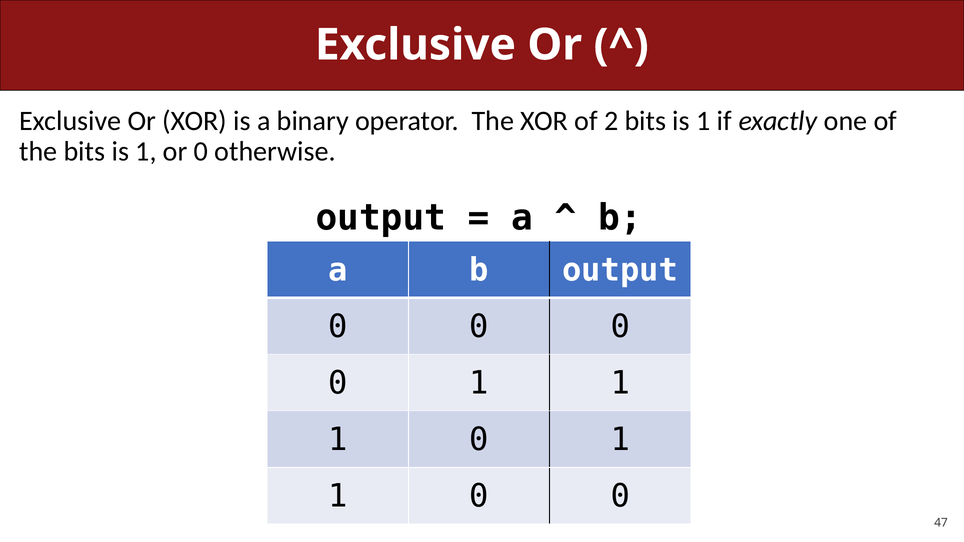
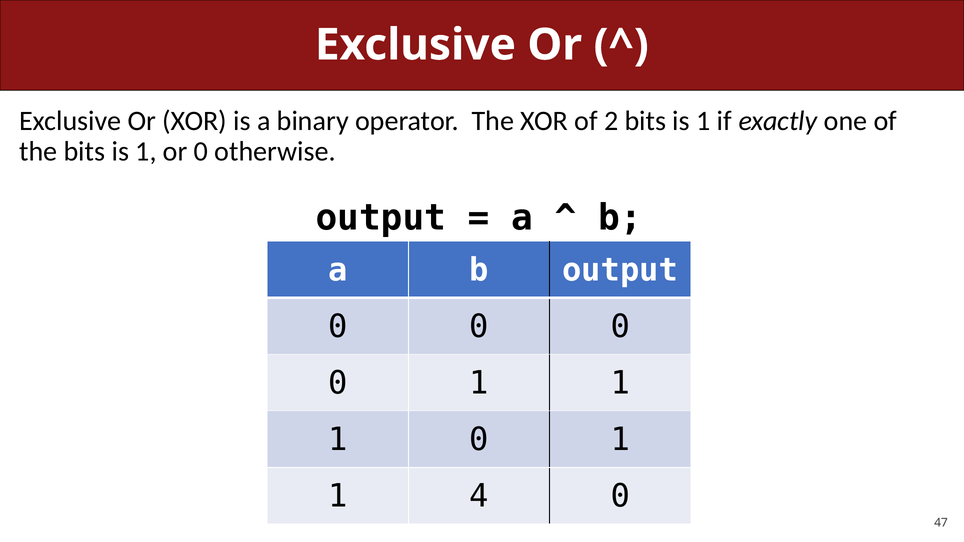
0: 0 -> 4 (479, 496)
